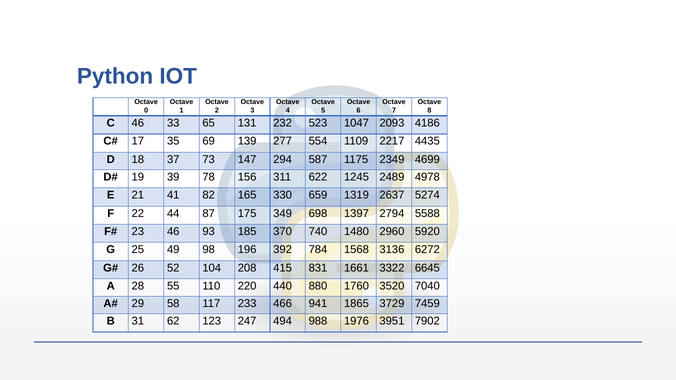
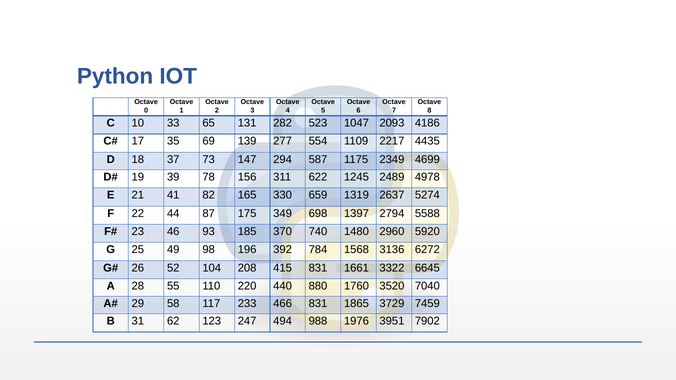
C 46: 46 -> 10 (138, 123)
232: 232 -> 282 (283, 123)
466 941: 941 -> 831 (318, 304)
